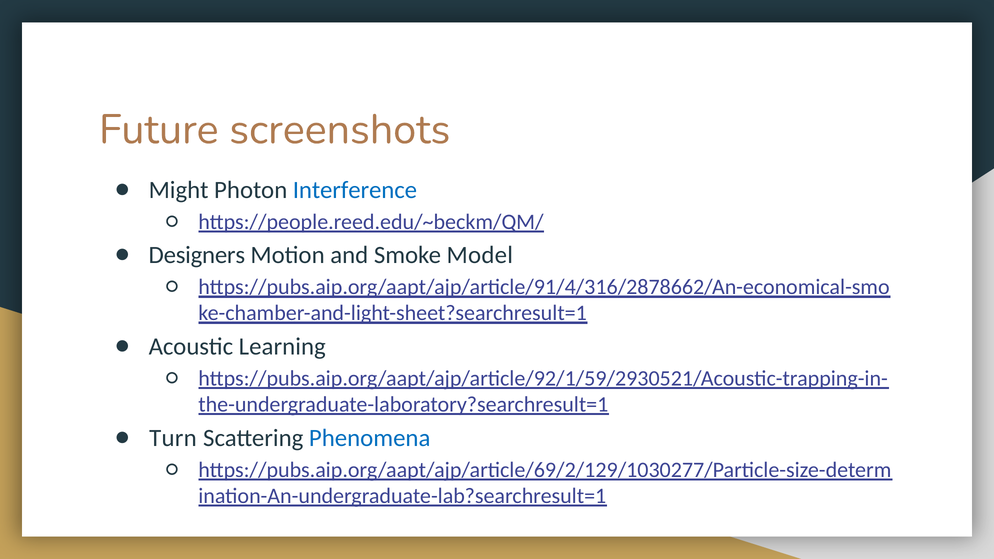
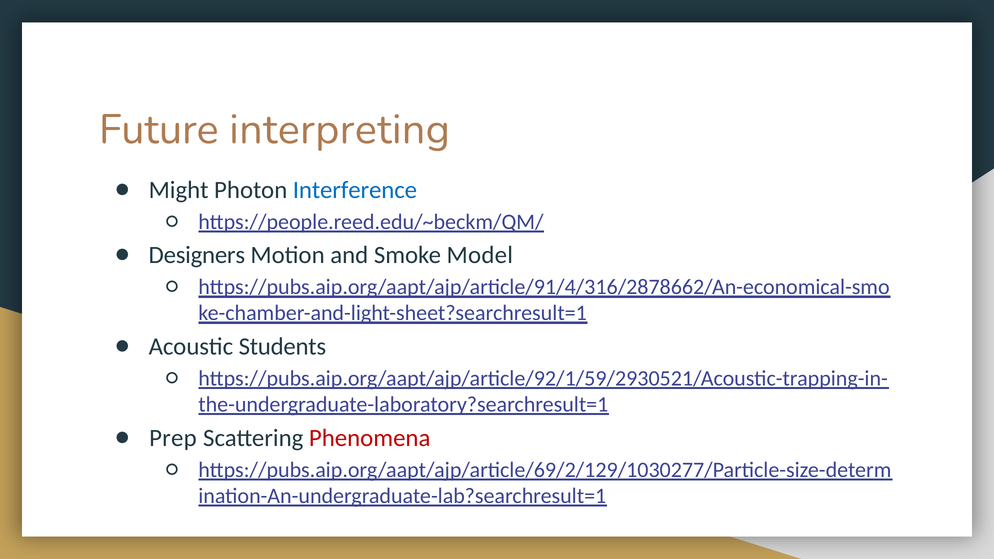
screenshots: screenshots -> interpreting (340, 130)
Learning: Learning -> Students (282, 347)
Turn: Turn -> Prep (173, 438)
Phenomena colour: blue -> red (370, 438)
